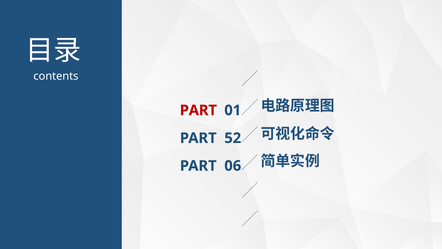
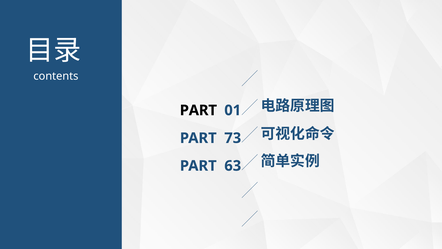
PART colour: red -> black (198, 110)
52: 52 -> 73 (233, 138)
06: 06 -> 63 (233, 166)
